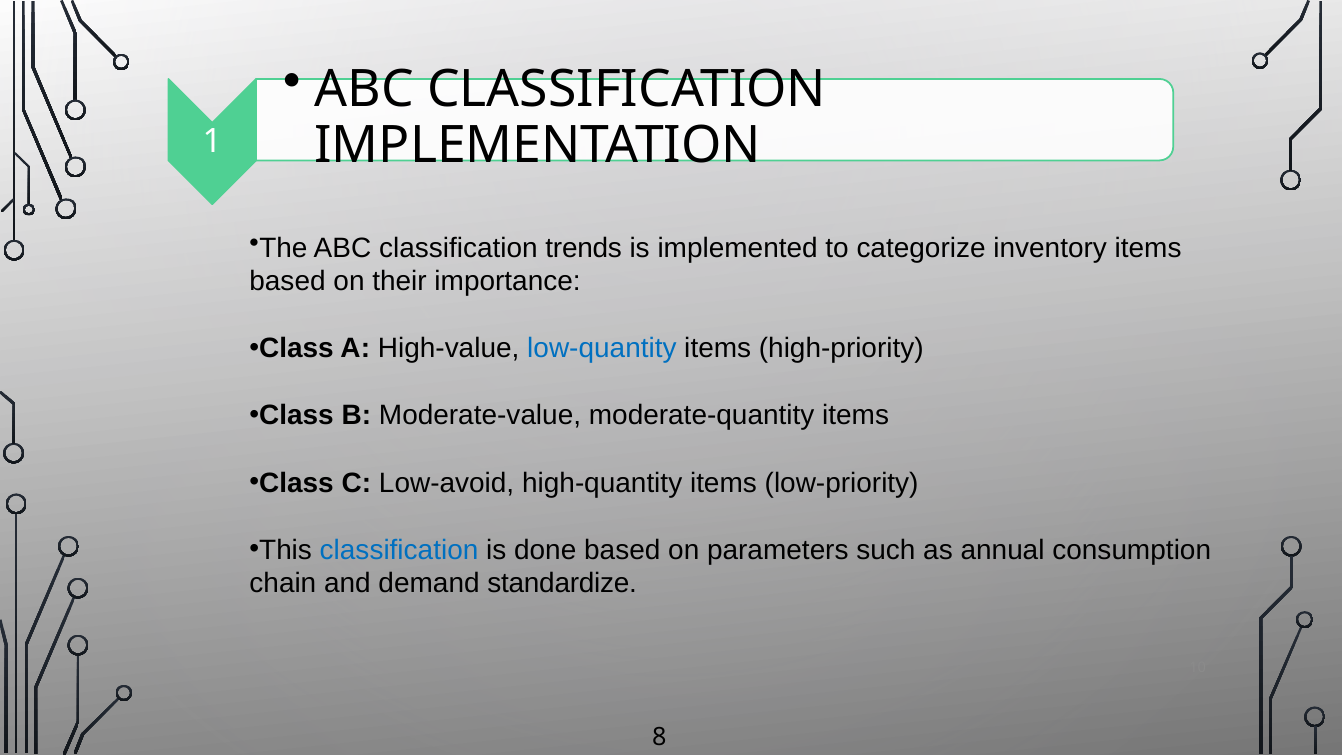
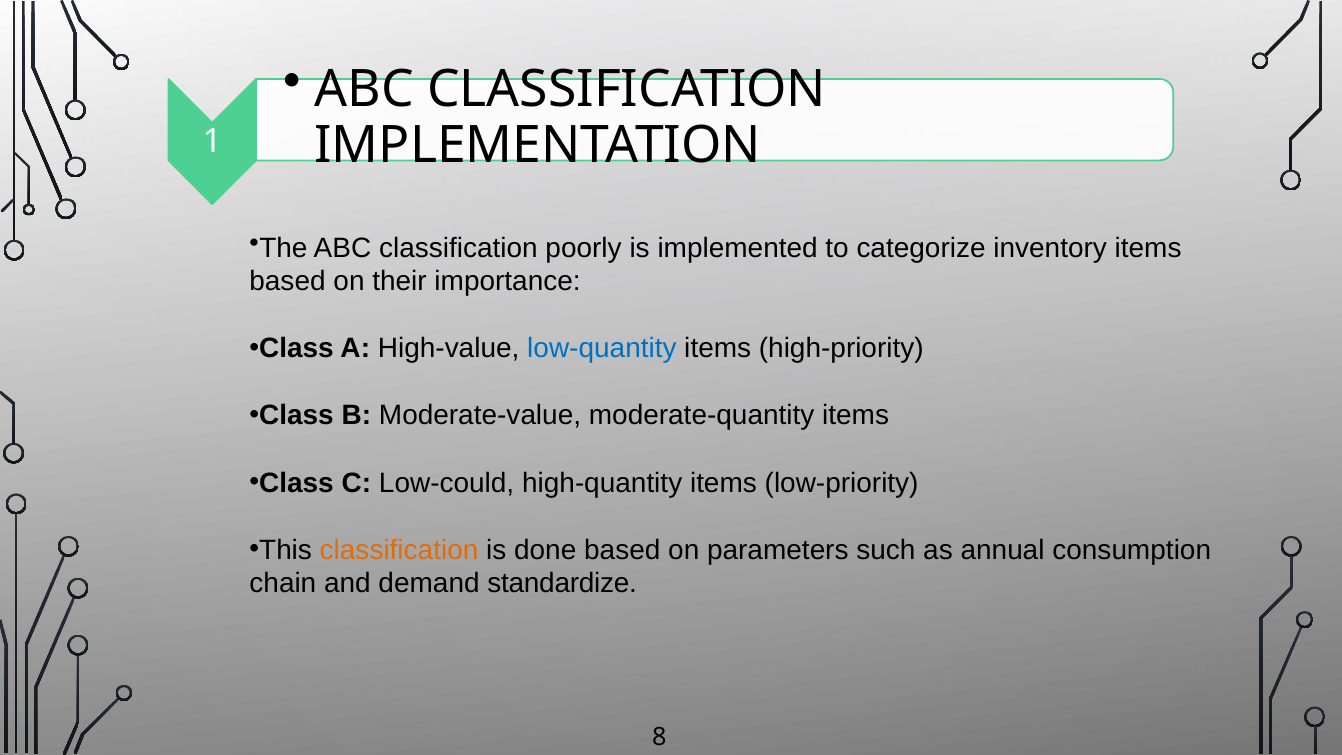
trends: trends -> poorly (584, 248)
Low-avoid: Low-avoid -> Low-could (447, 483)
classification colour: blue -> orange (399, 550)
